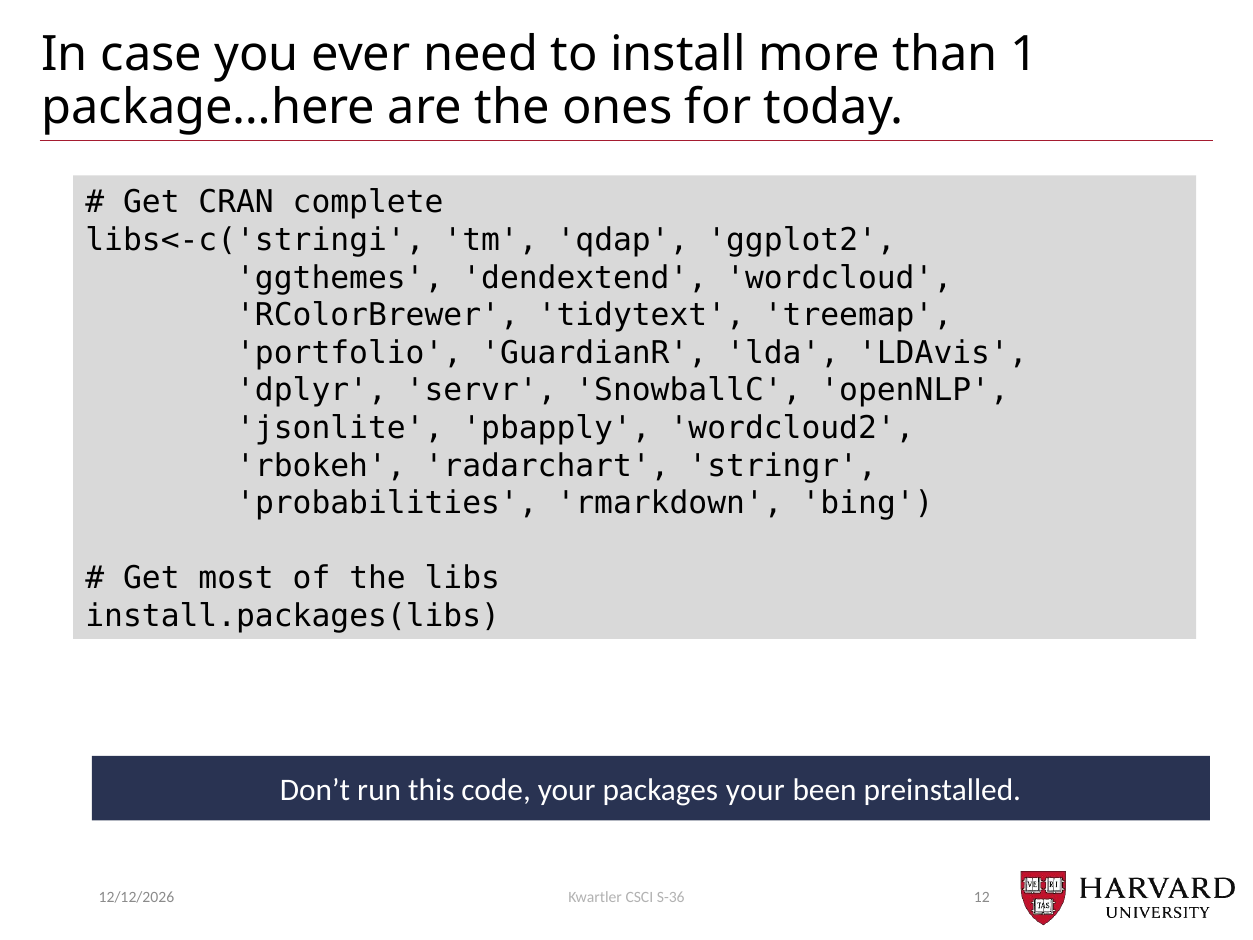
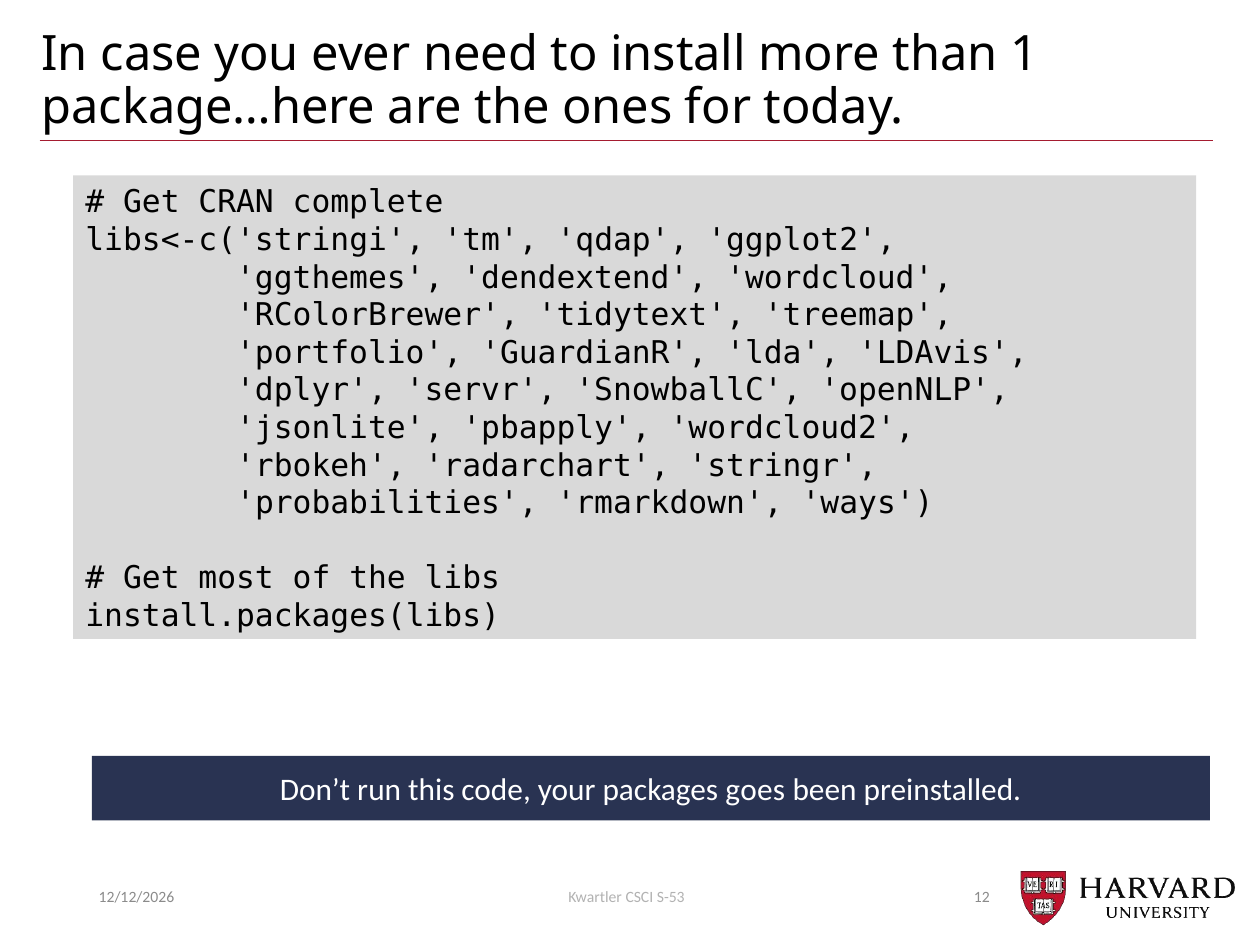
bing: bing -> ways (868, 503)
packages your: your -> goes (755, 790)
S-36: S-36 -> S-53 (671, 897)
